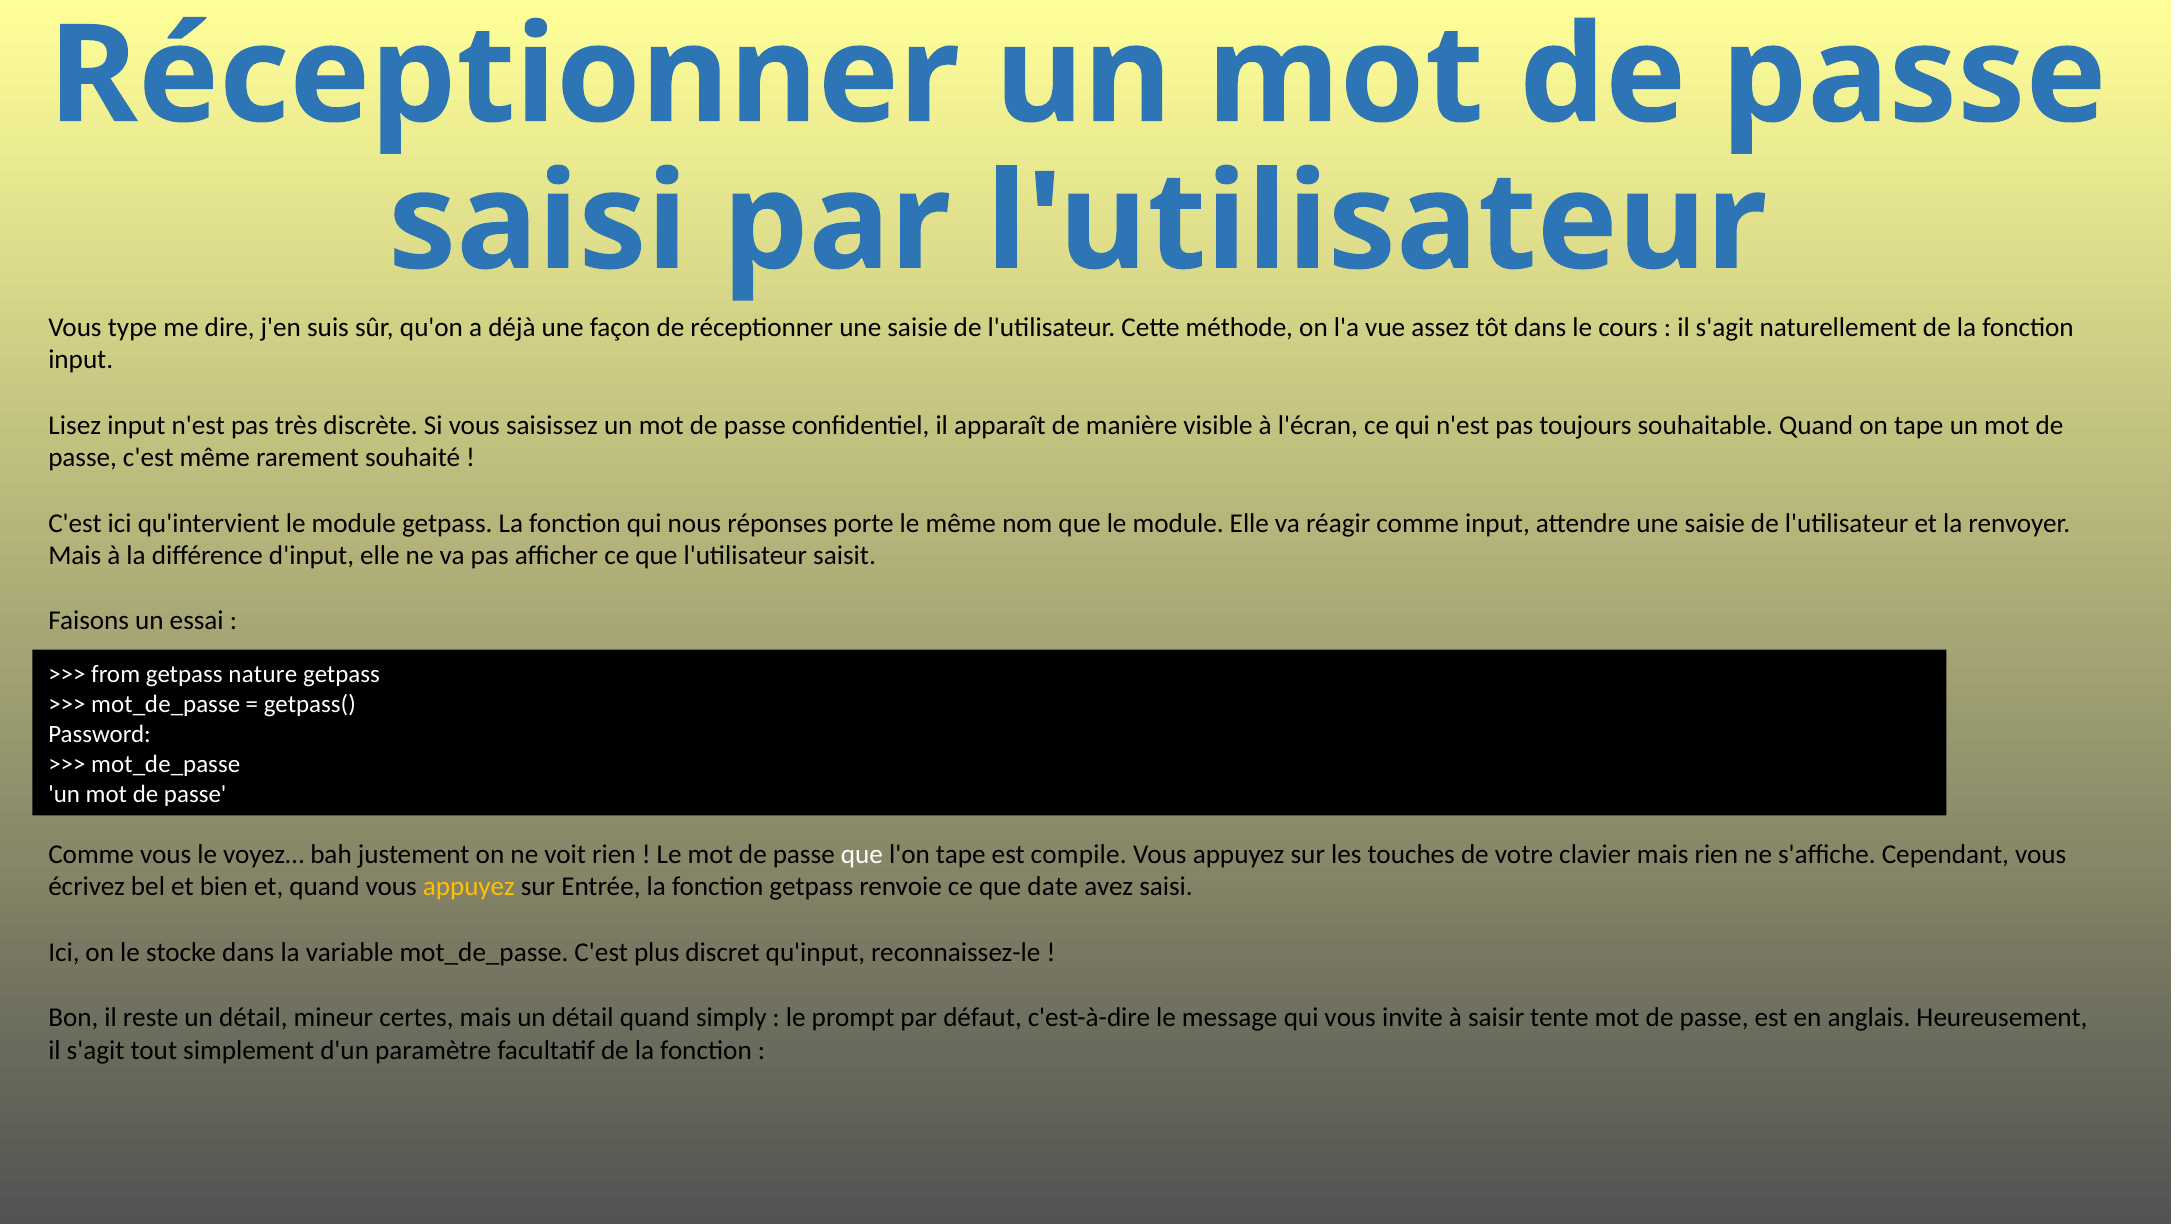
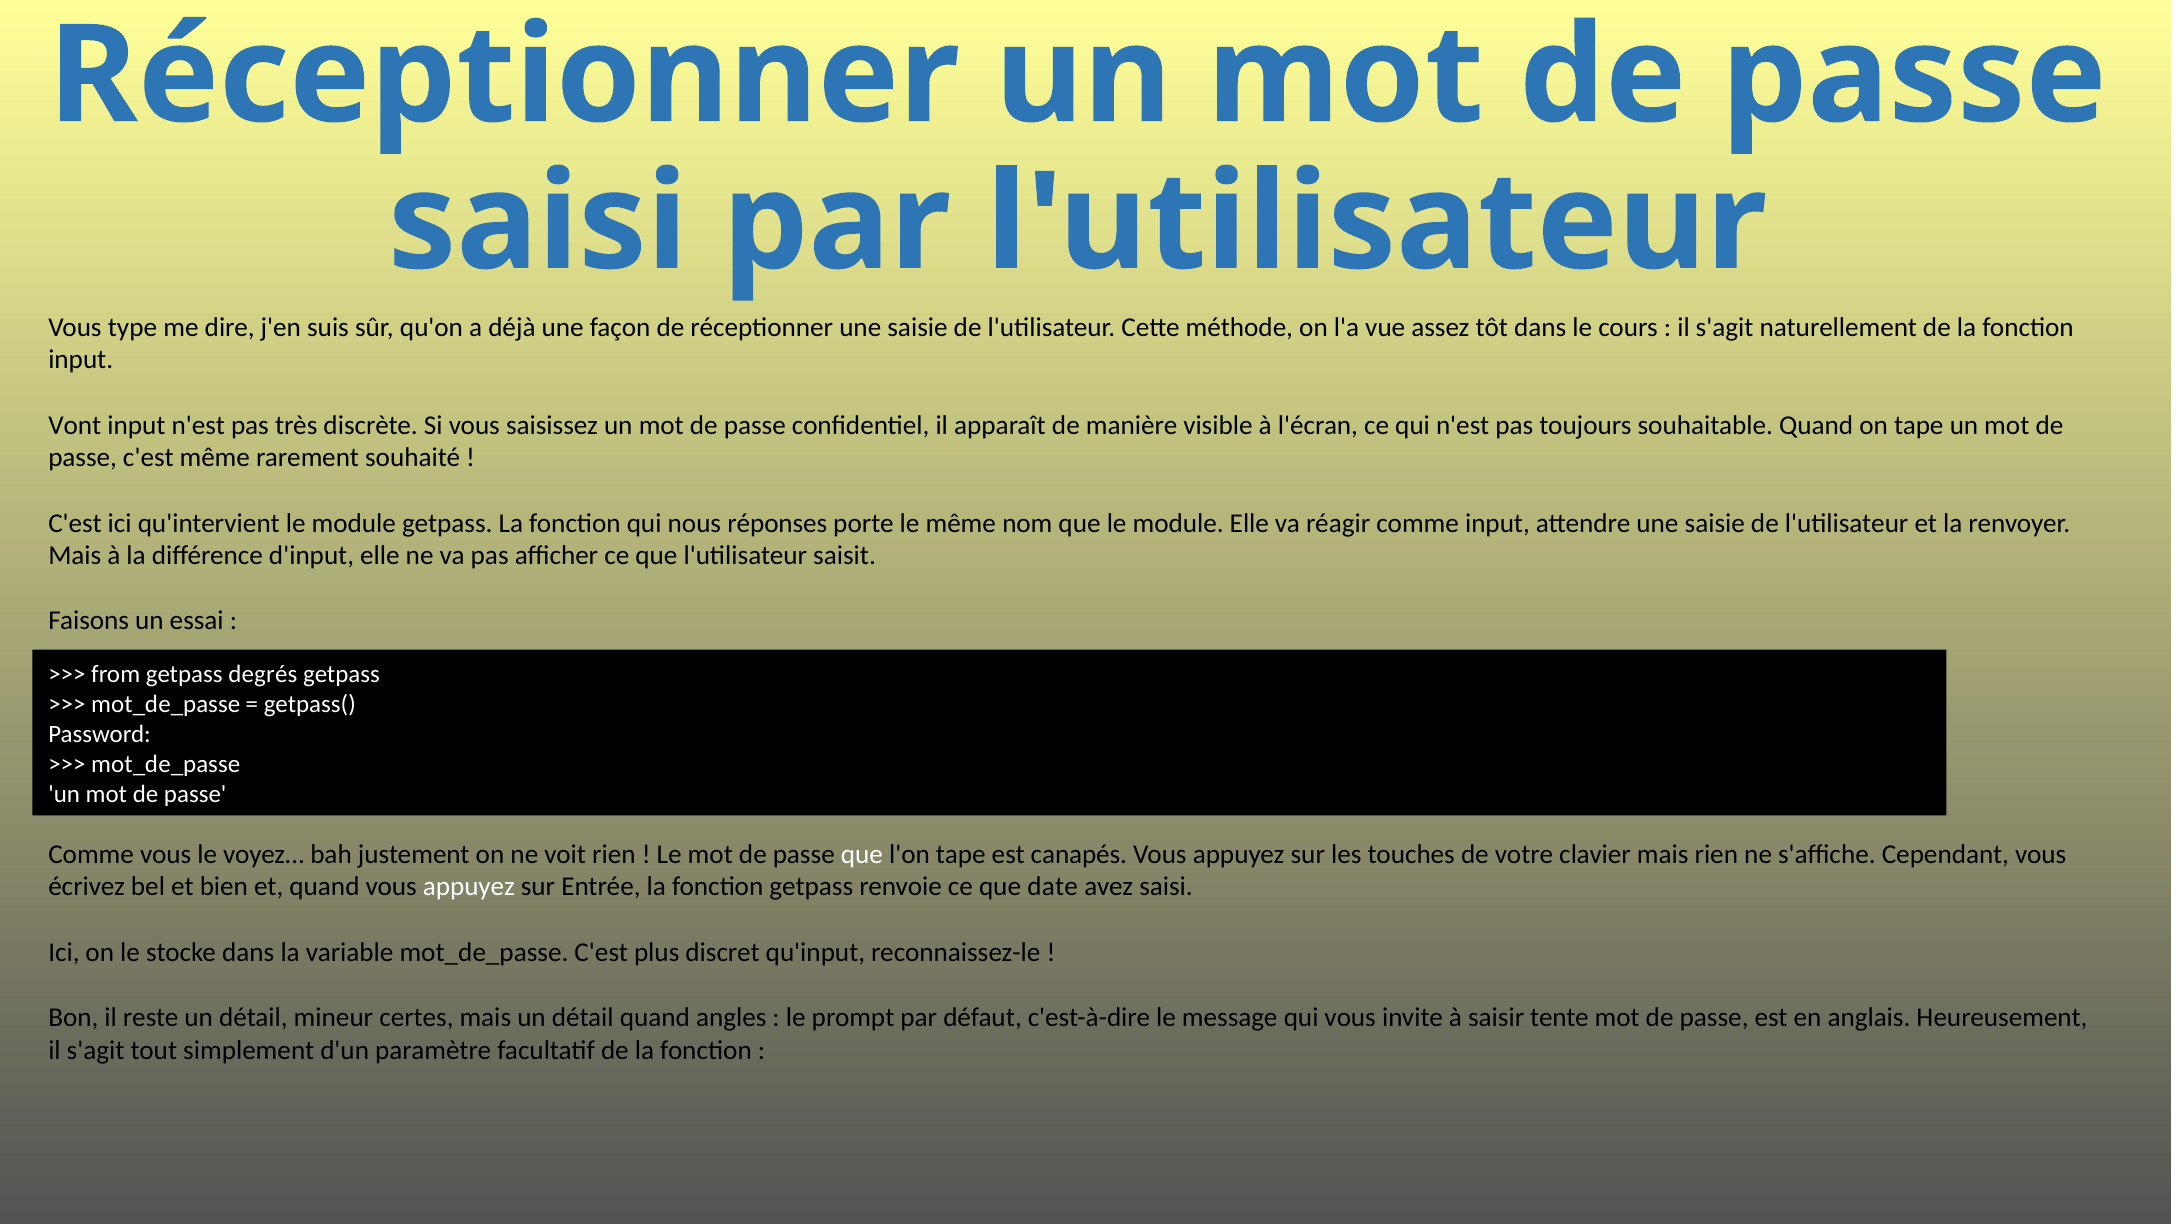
Lisez: Lisez -> Vont (75, 425)
nature: nature -> degrés (263, 674)
compile: compile -> canapés (1079, 854)
appuyez colour: yellow -> white (469, 887)
simply: simply -> angles (731, 1018)
